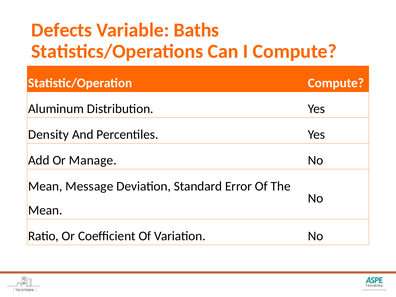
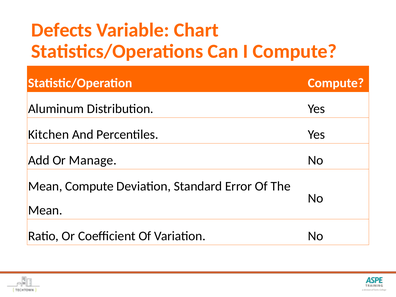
Baths: Baths -> Chart (196, 30)
Density: Density -> Kitchen (48, 135)
Mean Message: Message -> Compute (89, 186)
